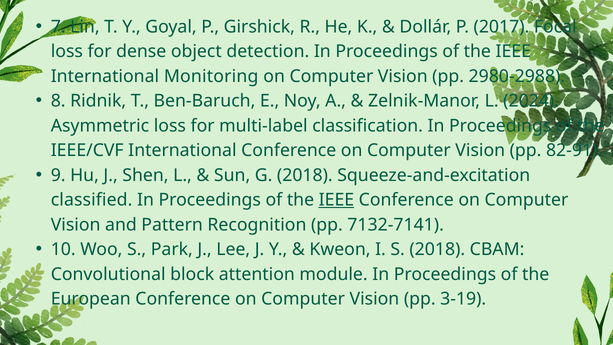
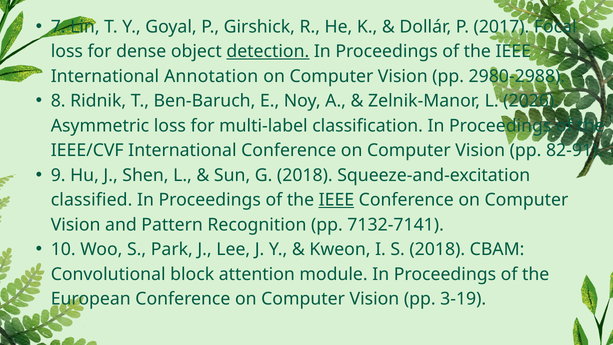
detection underline: none -> present (268, 52)
Monitoring: Monitoring -> Annotation (211, 76)
2024: 2024 -> 2026 (531, 101)
